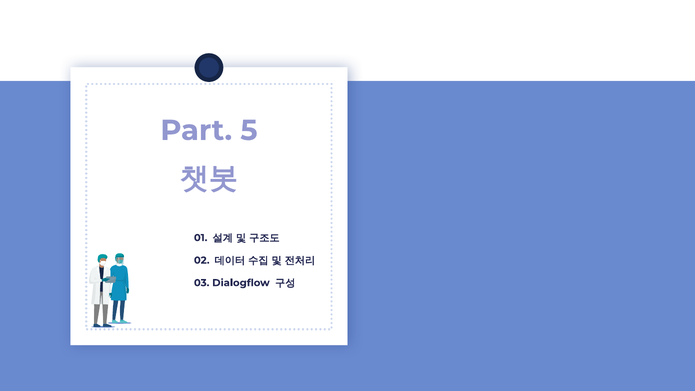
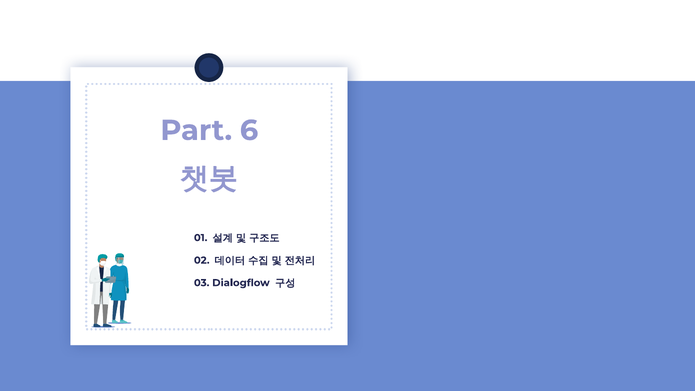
5: 5 -> 6 (249, 130)
